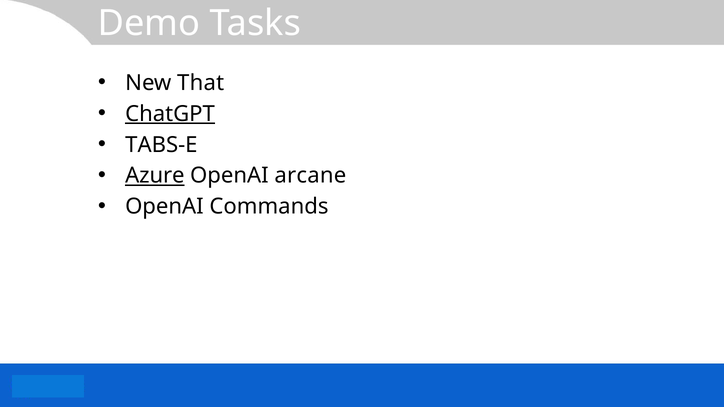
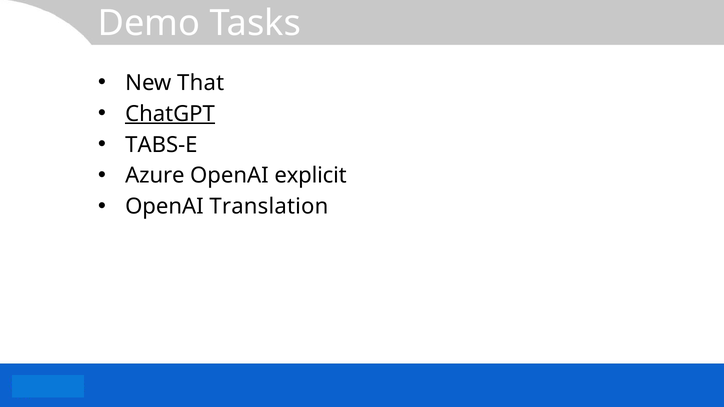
Azure underline: present -> none (155, 176)
arcane: arcane -> explicit (311, 176)
Commands: Commands -> Translation (269, 207)
